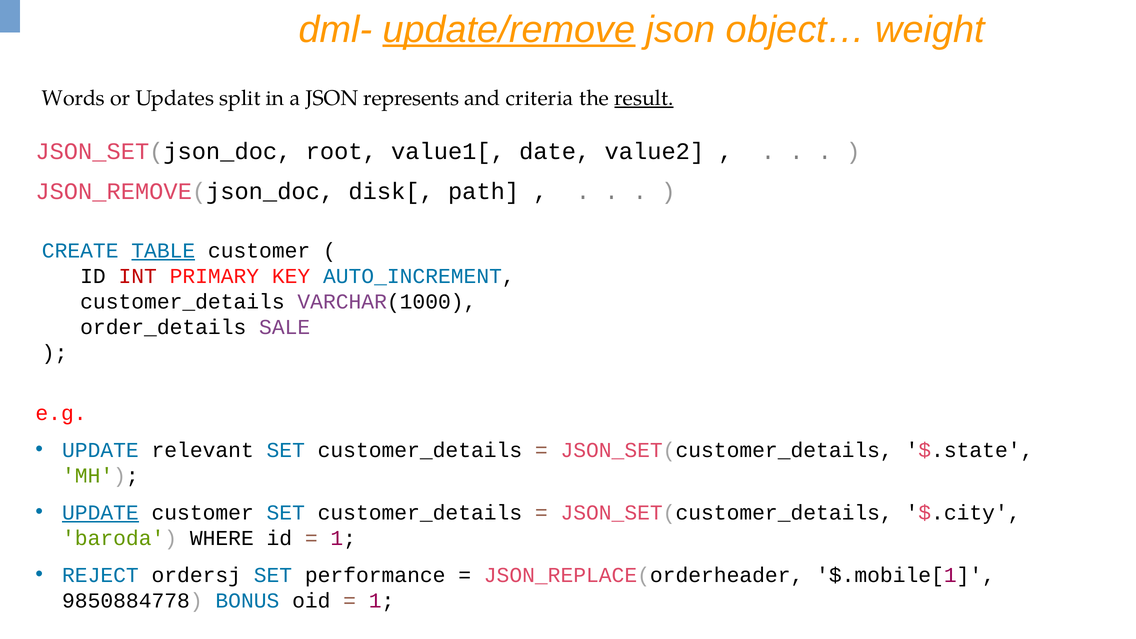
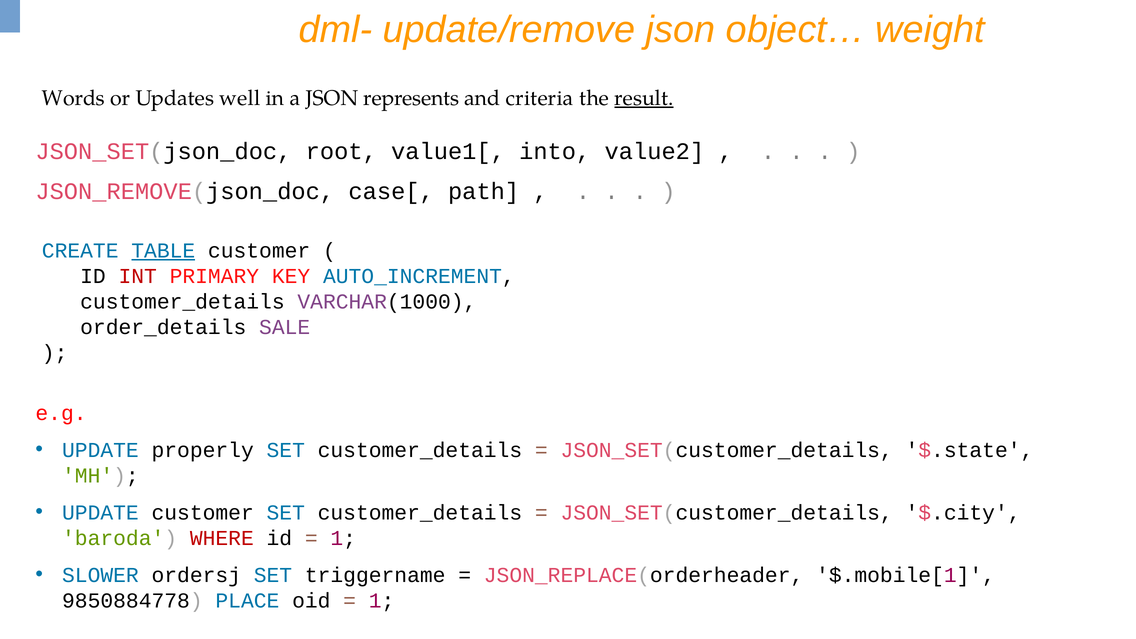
update/remove underline: present -> none (509, 30)
split: split -> well (240, 98)
date: date -> into (555, 152)
disk[: disk[ -> case[ (391, 191)
relevant: relevant -> properly (203, 450)
UPDATE underline: present -> none (100, 513)
WHERE colour: black -> red (222, 538)
REJECT: REJECT -> SLOWER (100, 575)
performance: performance -> triggername (375, 575)
BONUS: BONUS -> PLACE (247, 601)
